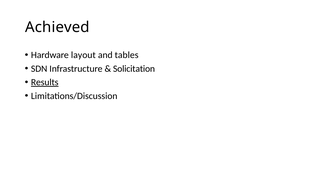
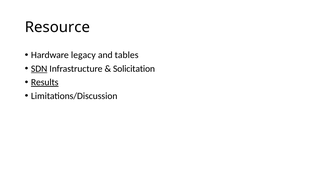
Achieved: Achieved -> Resource (57, 27)
layout: layout -> legacy (83, 55)
SDN underline: none -> present (39, 69)
